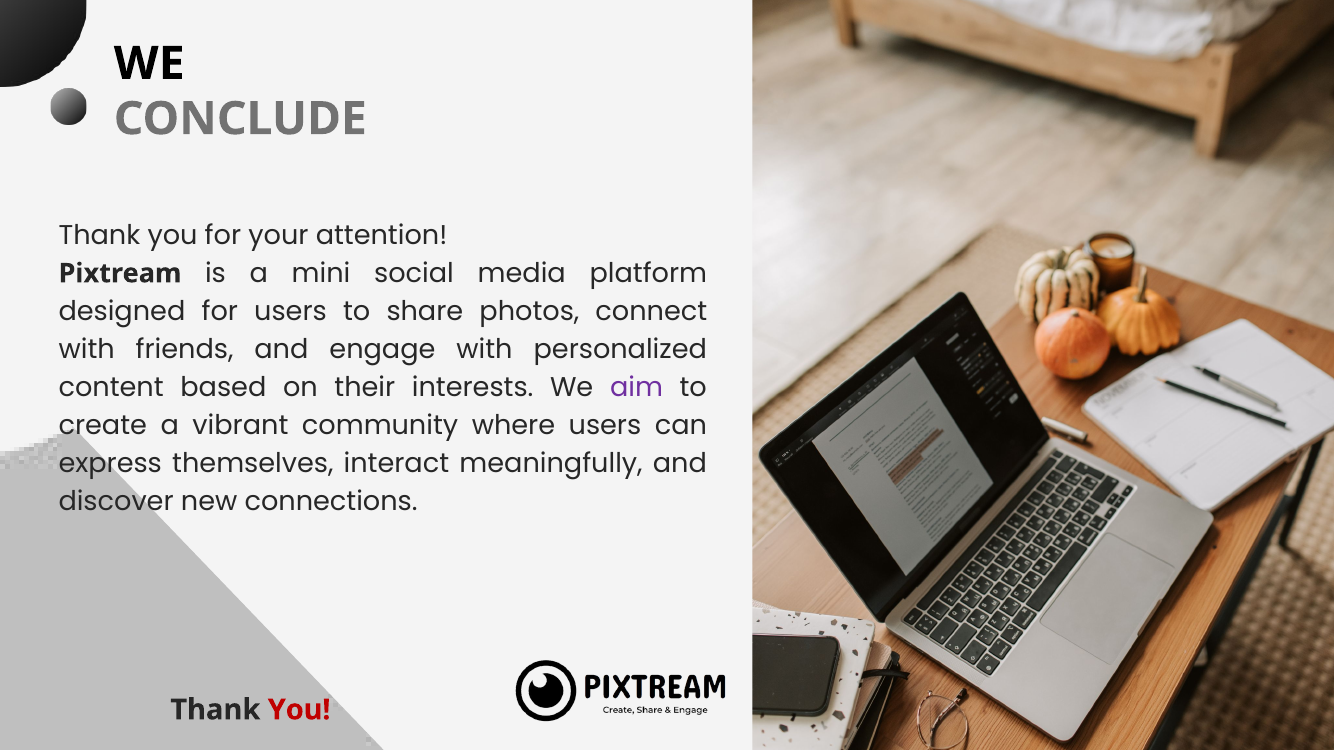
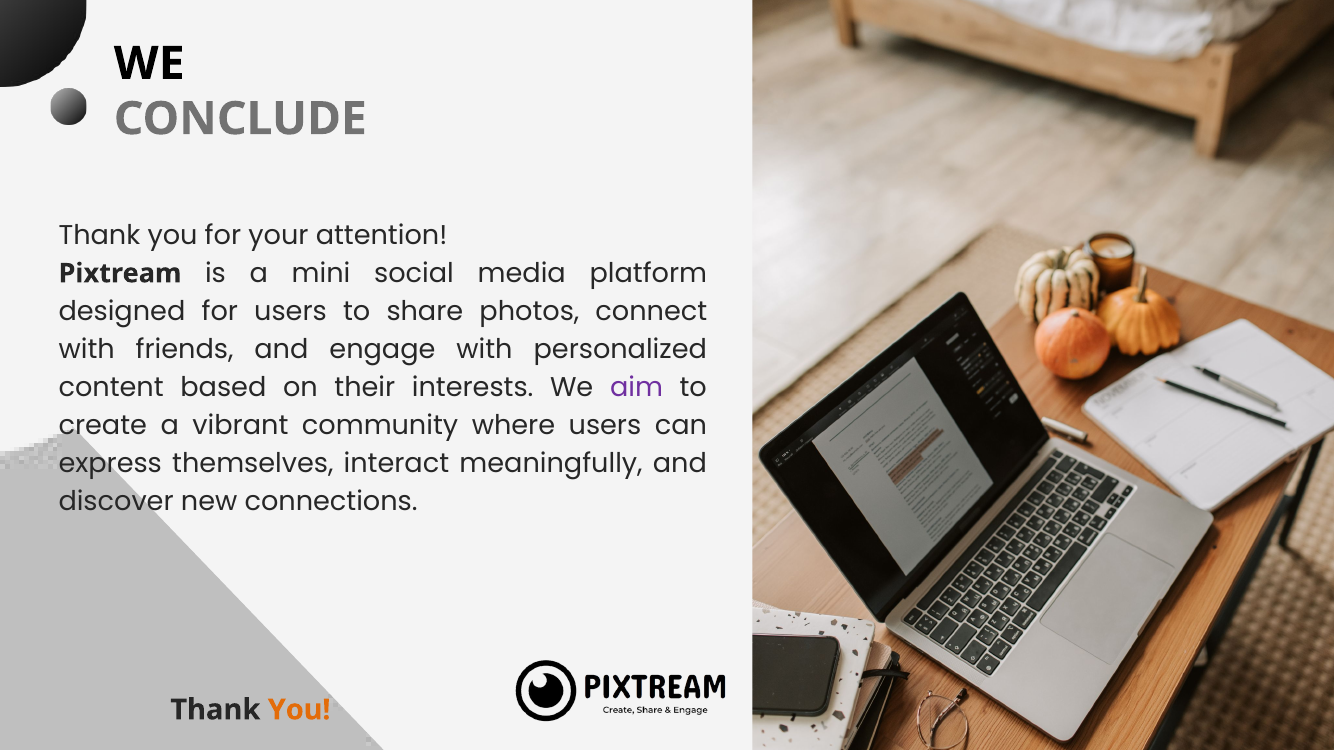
You colour: red -> orange (299, 710)
